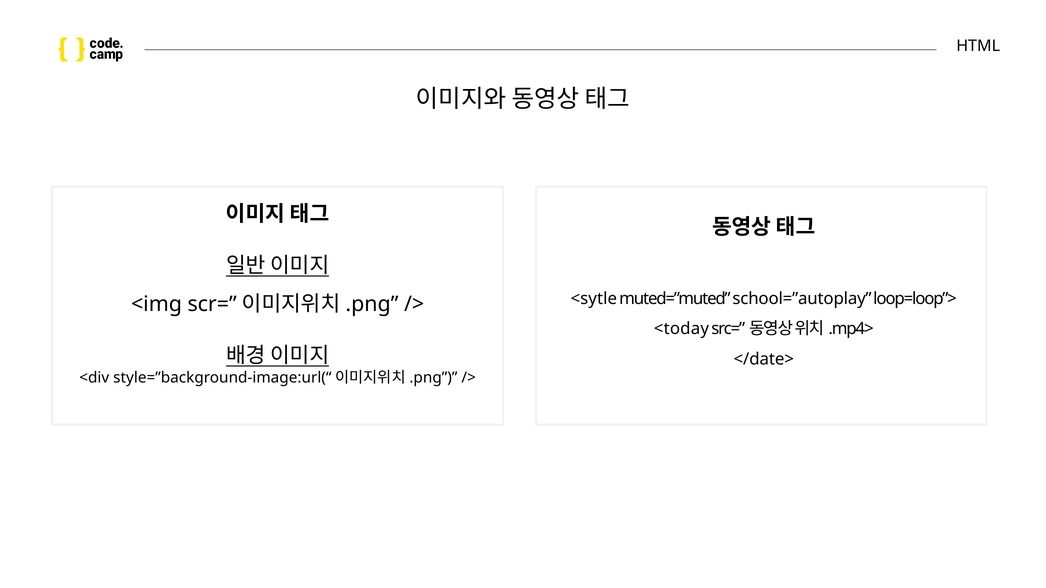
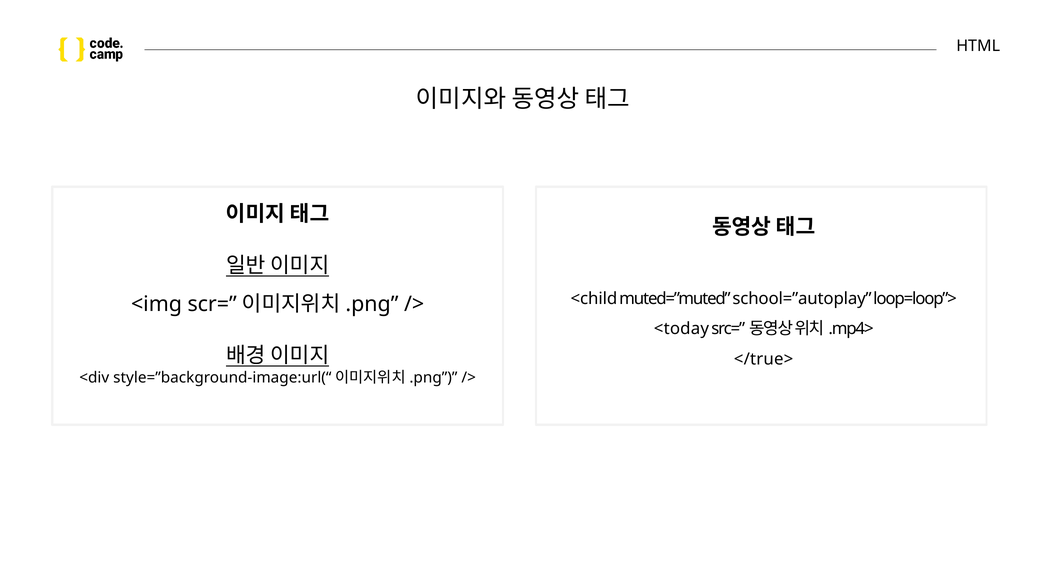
<sytle: <sytle -> <child (594, 299)
</date>: </date> -> </true> (764, 359)
